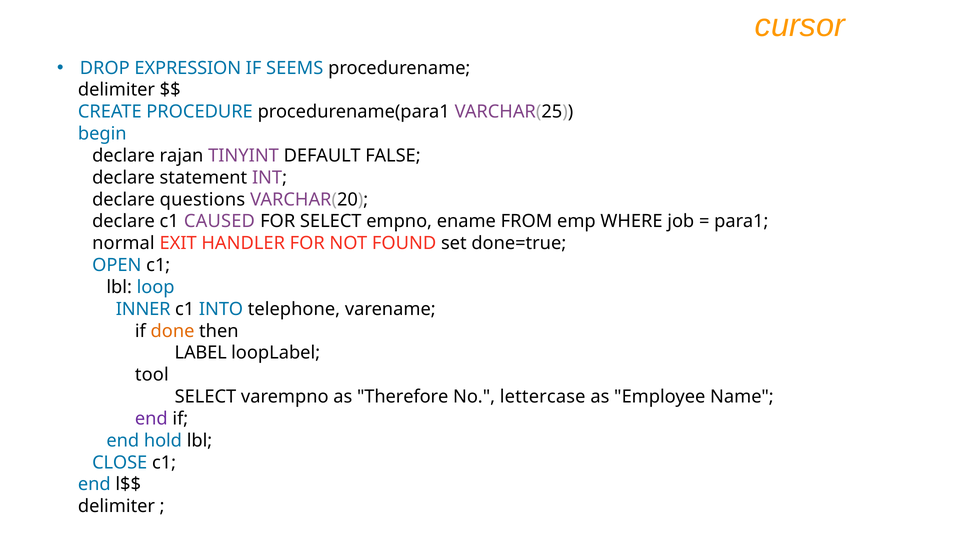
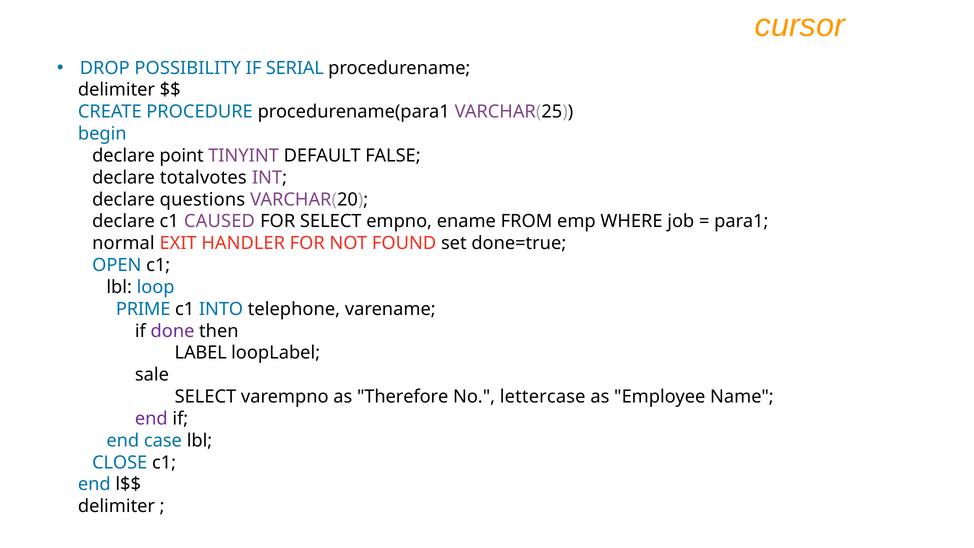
EXPRESSION: EXPRESSION -> POSSIBILITY (188, 68)
SEEMS: SEEMS -> SERIAL (295, 68)
rajan: rajan -> point (182, 156)
statement: statement -> totalvotes (203, 178)
INNER: INNER -> PRIME (143, 309)
done colour: orange -> purple (173, 331)
tool: tool -> sale (152, 375)
hold: hold -> case (163, 441)
